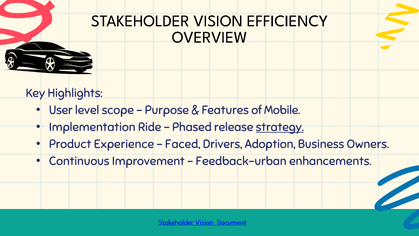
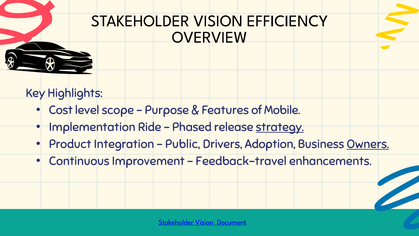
User: User -> Cost (61, 110)
Experience: Experience -> Integration (124, 144)
Faced: Faced -> Public (183, 144)
Owners underline: none -> present (368, 144)
Feedback-urban: Feedback-urban -> Feedback-travel (241, 161)
